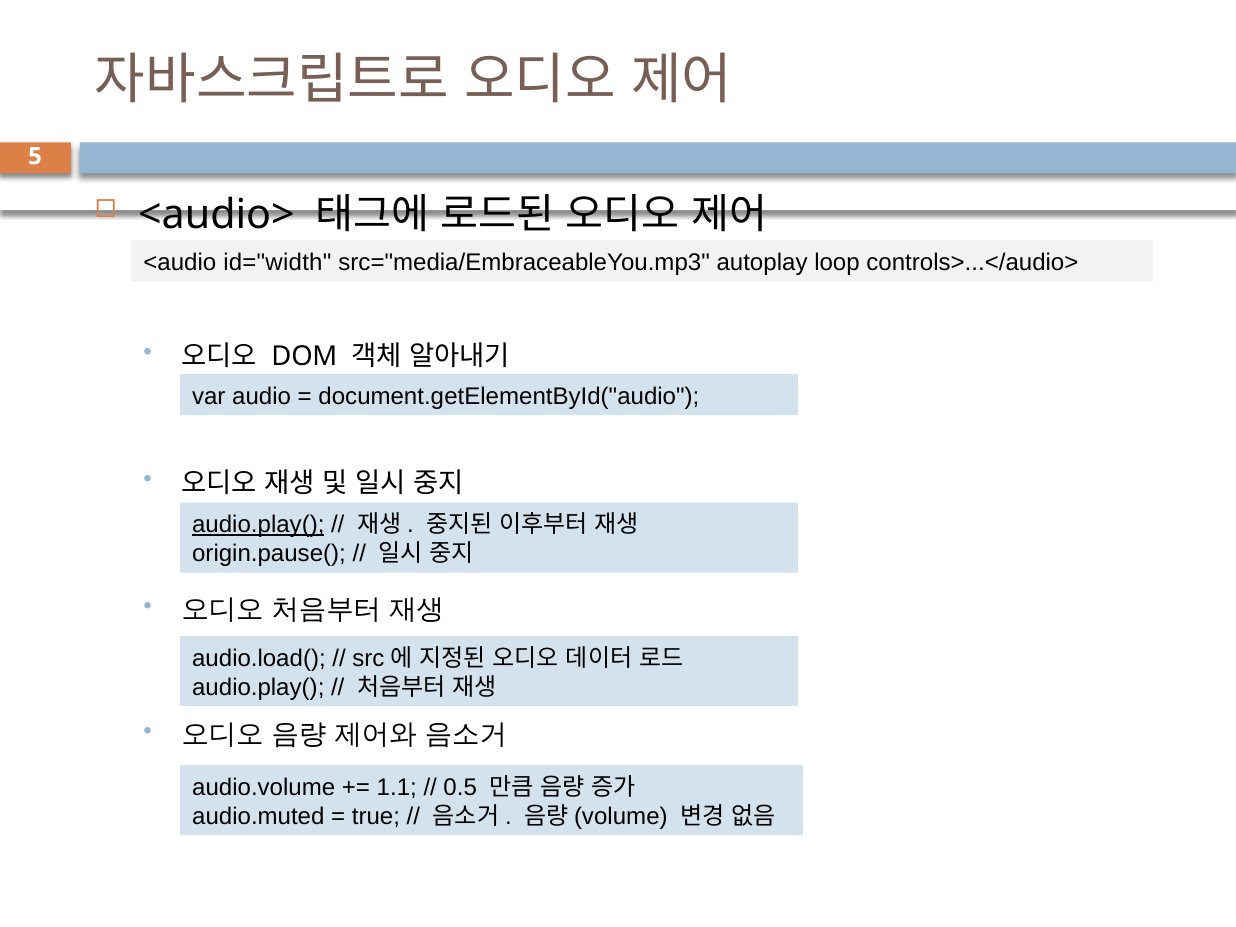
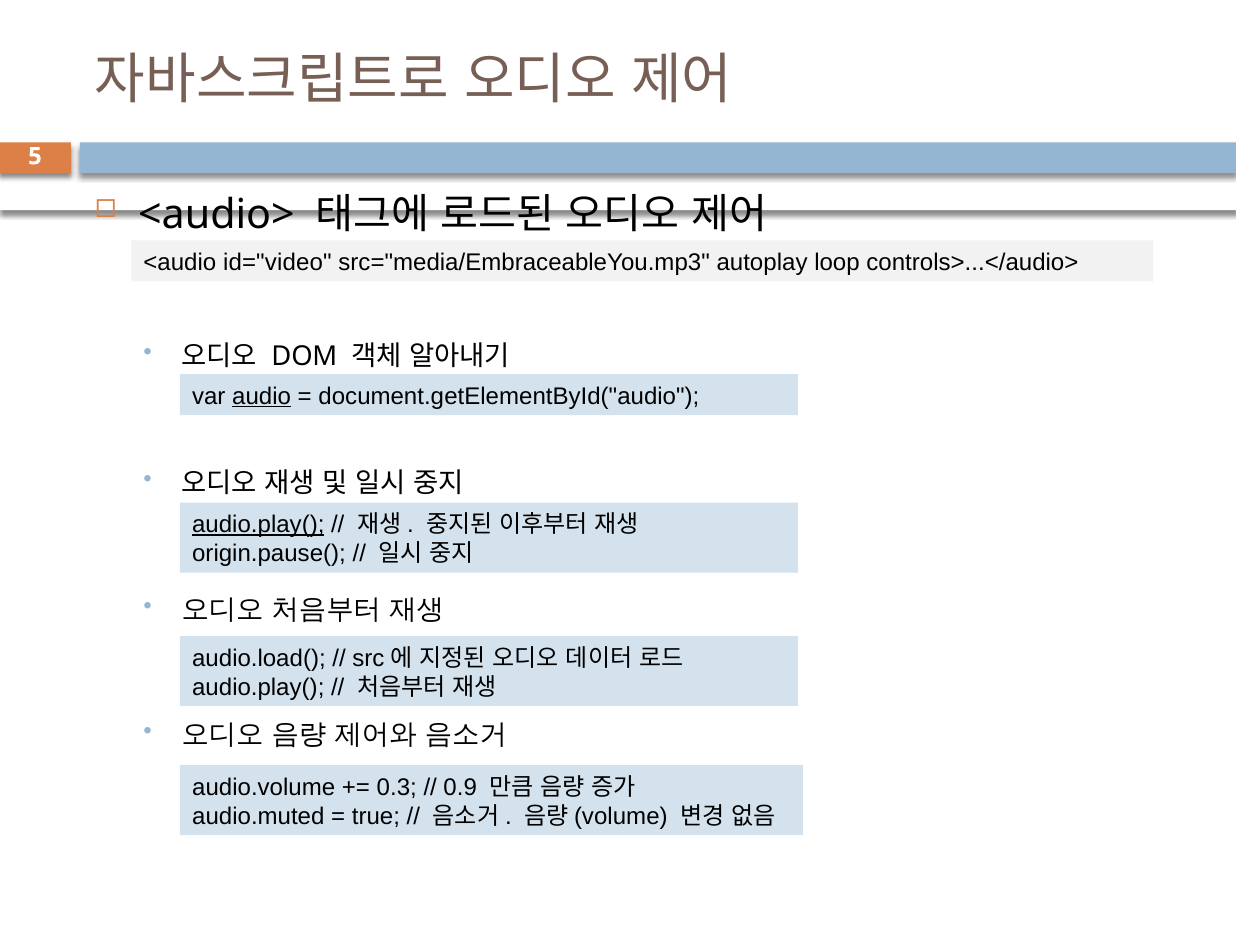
id="width: id="width -> id="video (277, 263)
audio underline: none -> present (262, 396)
1.1: 1.1 -> 0.3 (397, 787)
0.5: 0.5 -> 0.9 (460, 787)
